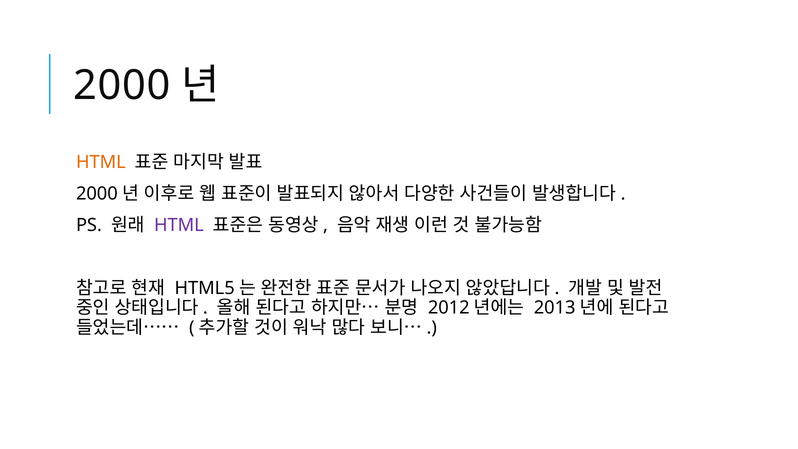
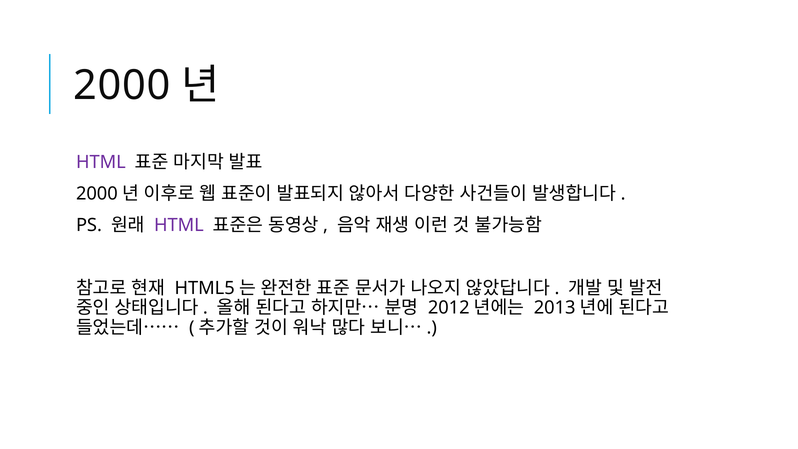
HTML colour: orange -> purple (101, 162)
